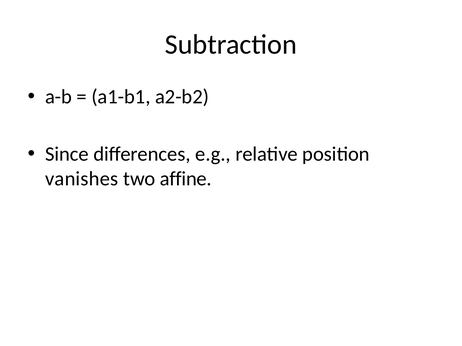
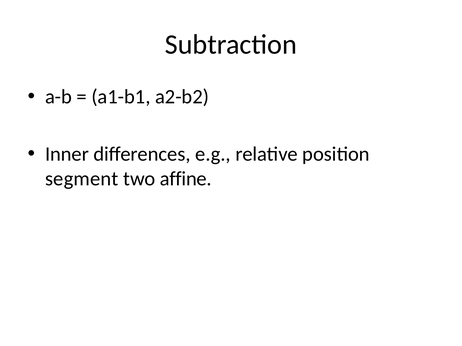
Since: Since -> Inner (67, 154)
vanishes: vanishes -> segment (82, 179)
